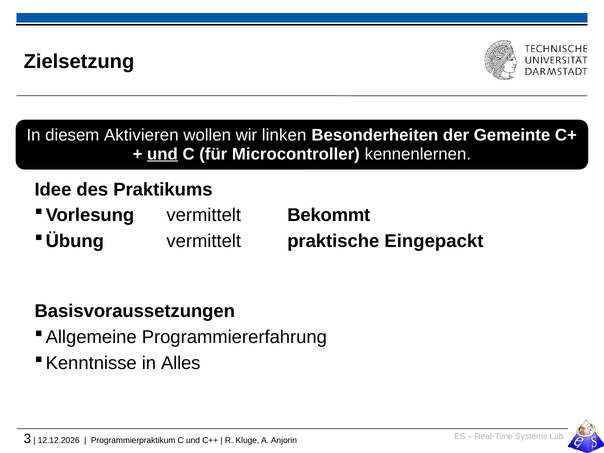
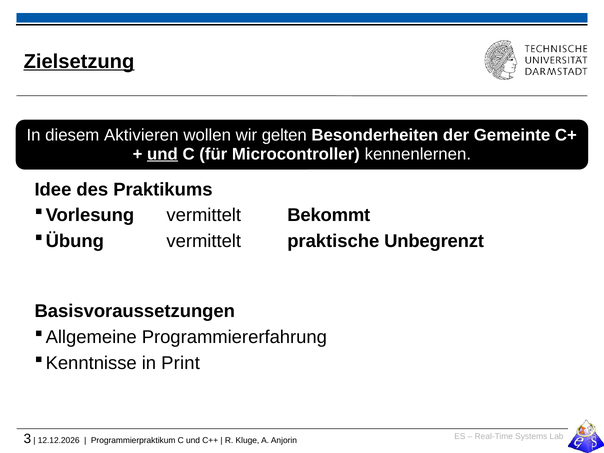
Zielsetzung underline: none -> present (79, 61)
linken: linken -> gelten (284, 135)
Eingepackt: Eingepackt -> Unbegrenzt (434, 241)
Alles: Alles -> Print (181, 363)
